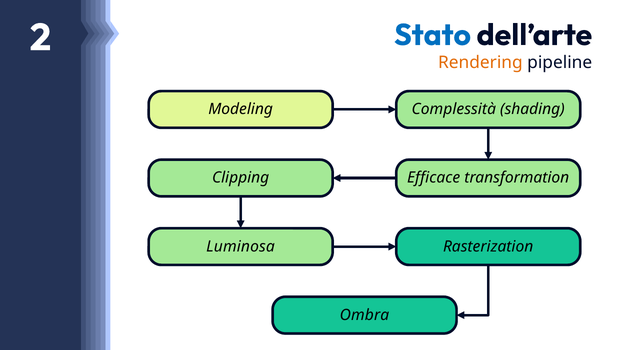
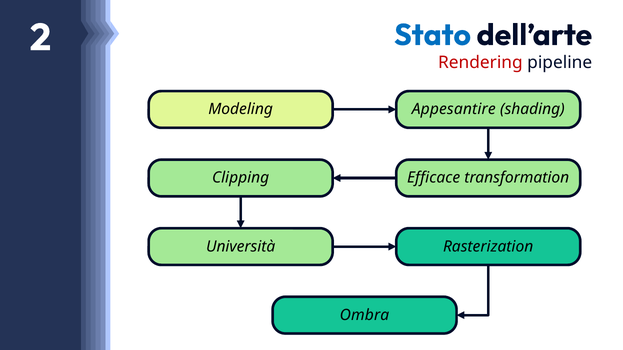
Rendering colour: orange -> red (480, 63)
Complessità: Complessità -> Appesantire (454, 109)
Luminosa: Luminosa -> Università (241, 247)
